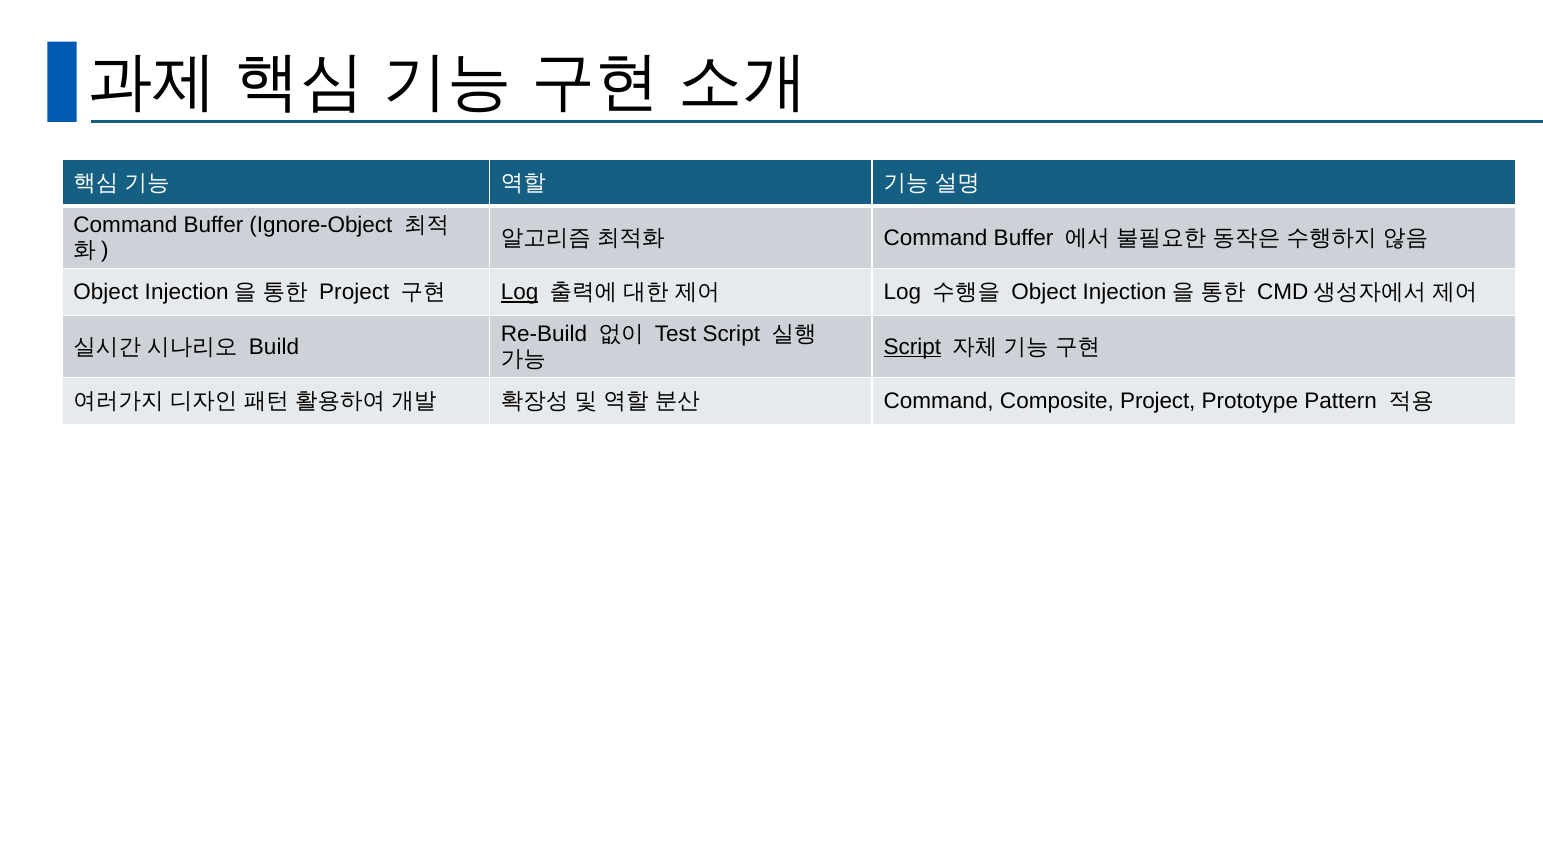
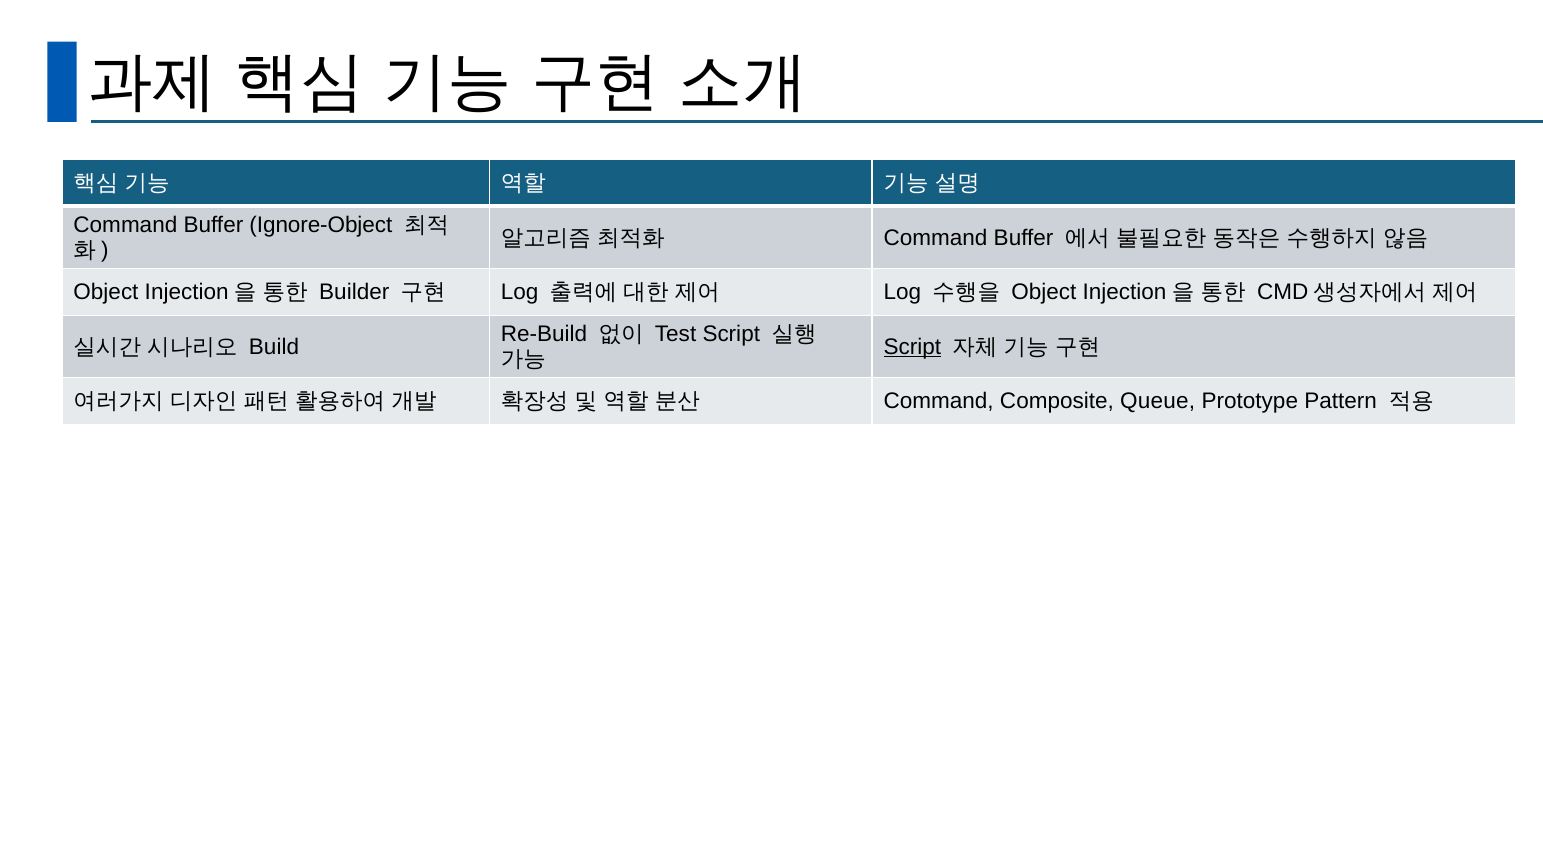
Project: Project -> Builder (354, 292)
Log underline: present -> none (520, 292)
Composite Project: Project -> Queue (1158, 401)
